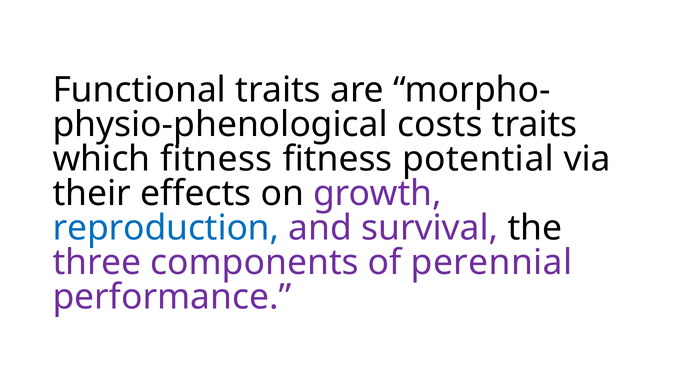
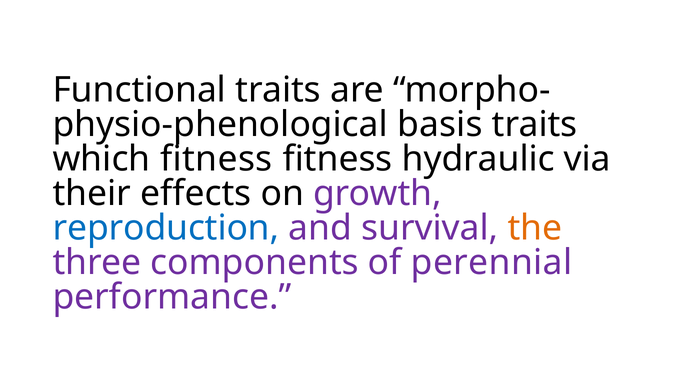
costs: costs -> basis (440, 124)
potential: potential -> hydraulic (478, 159)
the colour: black -> orange (535, 228)
